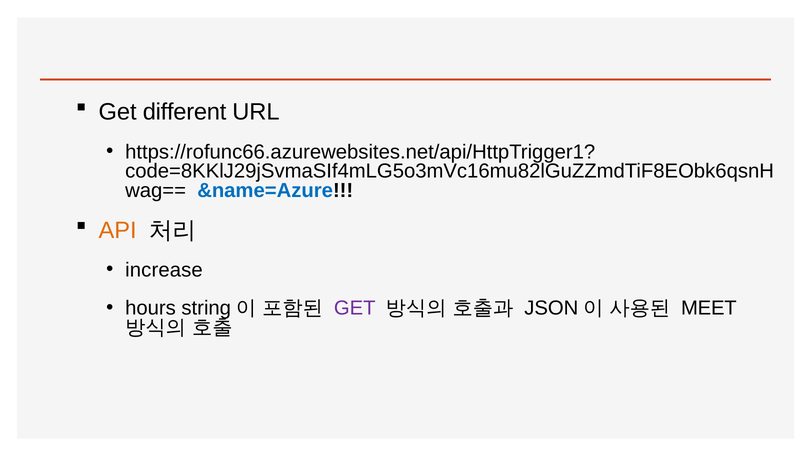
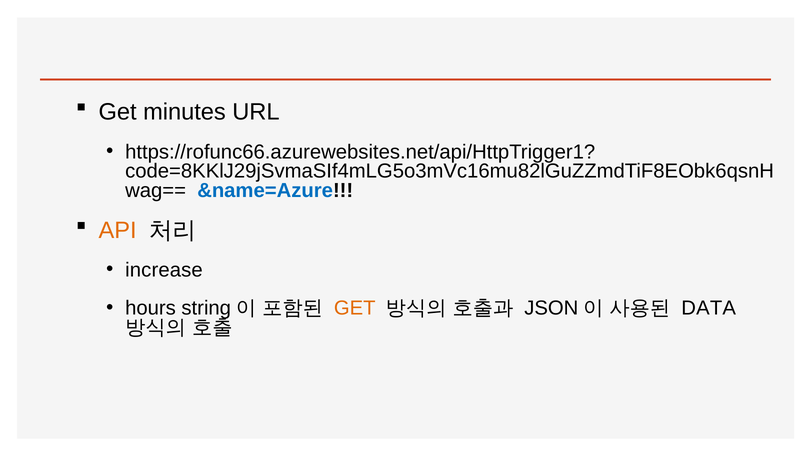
different: different -> minutes (184, 112)
GET colour: purple -> orange (355, 308)
MEET: MEET -> DATA (709, 308)
